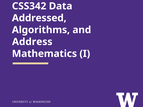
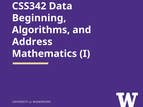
Addressed: Addressed -> Beginning (39, 18)
